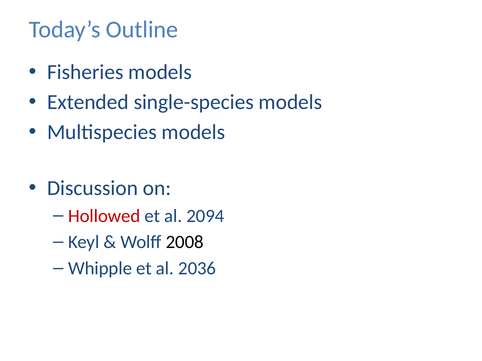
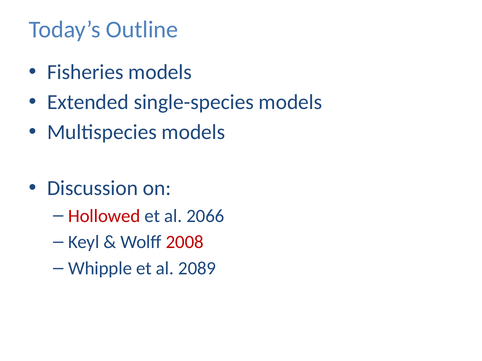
2094: 2094 -> 2066 (205, 216)
2008 colour: black -> red (185, 242)
2036: 2036 -> 2089 (197, 269)
